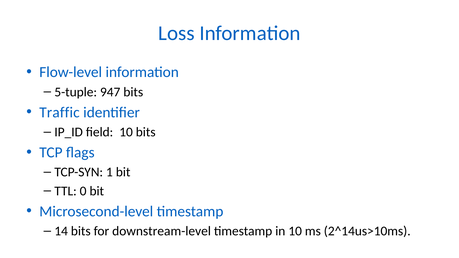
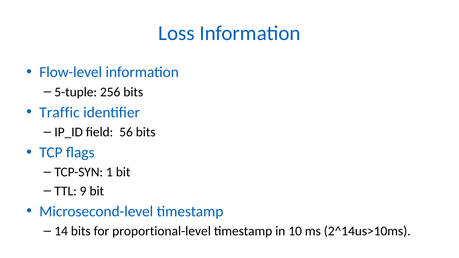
947: 947 -> 256 (110, 92)
field 10: 10 -> 56 (126, 132)
0: 0 -> 9 (83, 191)
downstream-level: downstream-level -> proportional-level (162, 231)
